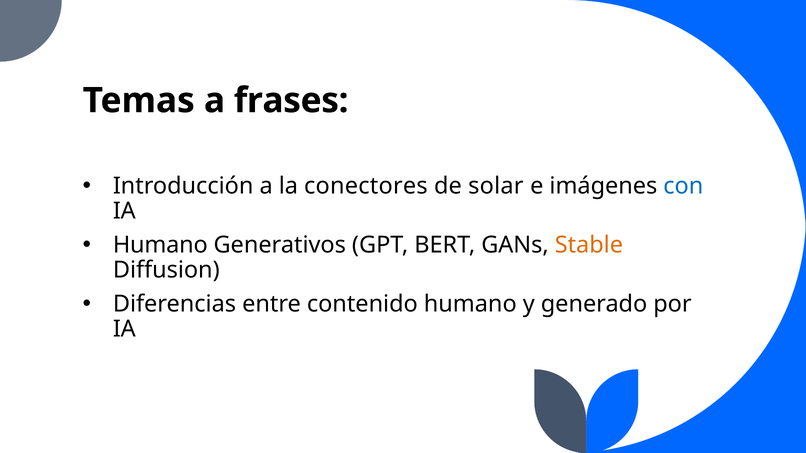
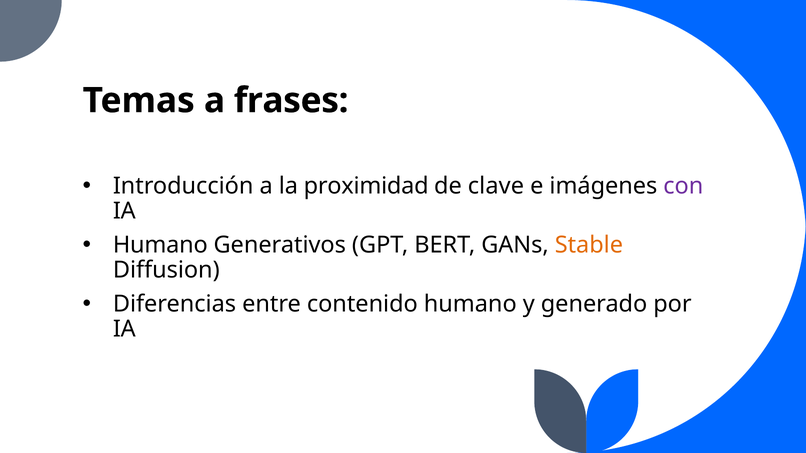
conectores: conectores -> proximidad (366, 186)
solar: solar -> clave (496, 186)
con colour: blue -> purple (683, 186)
